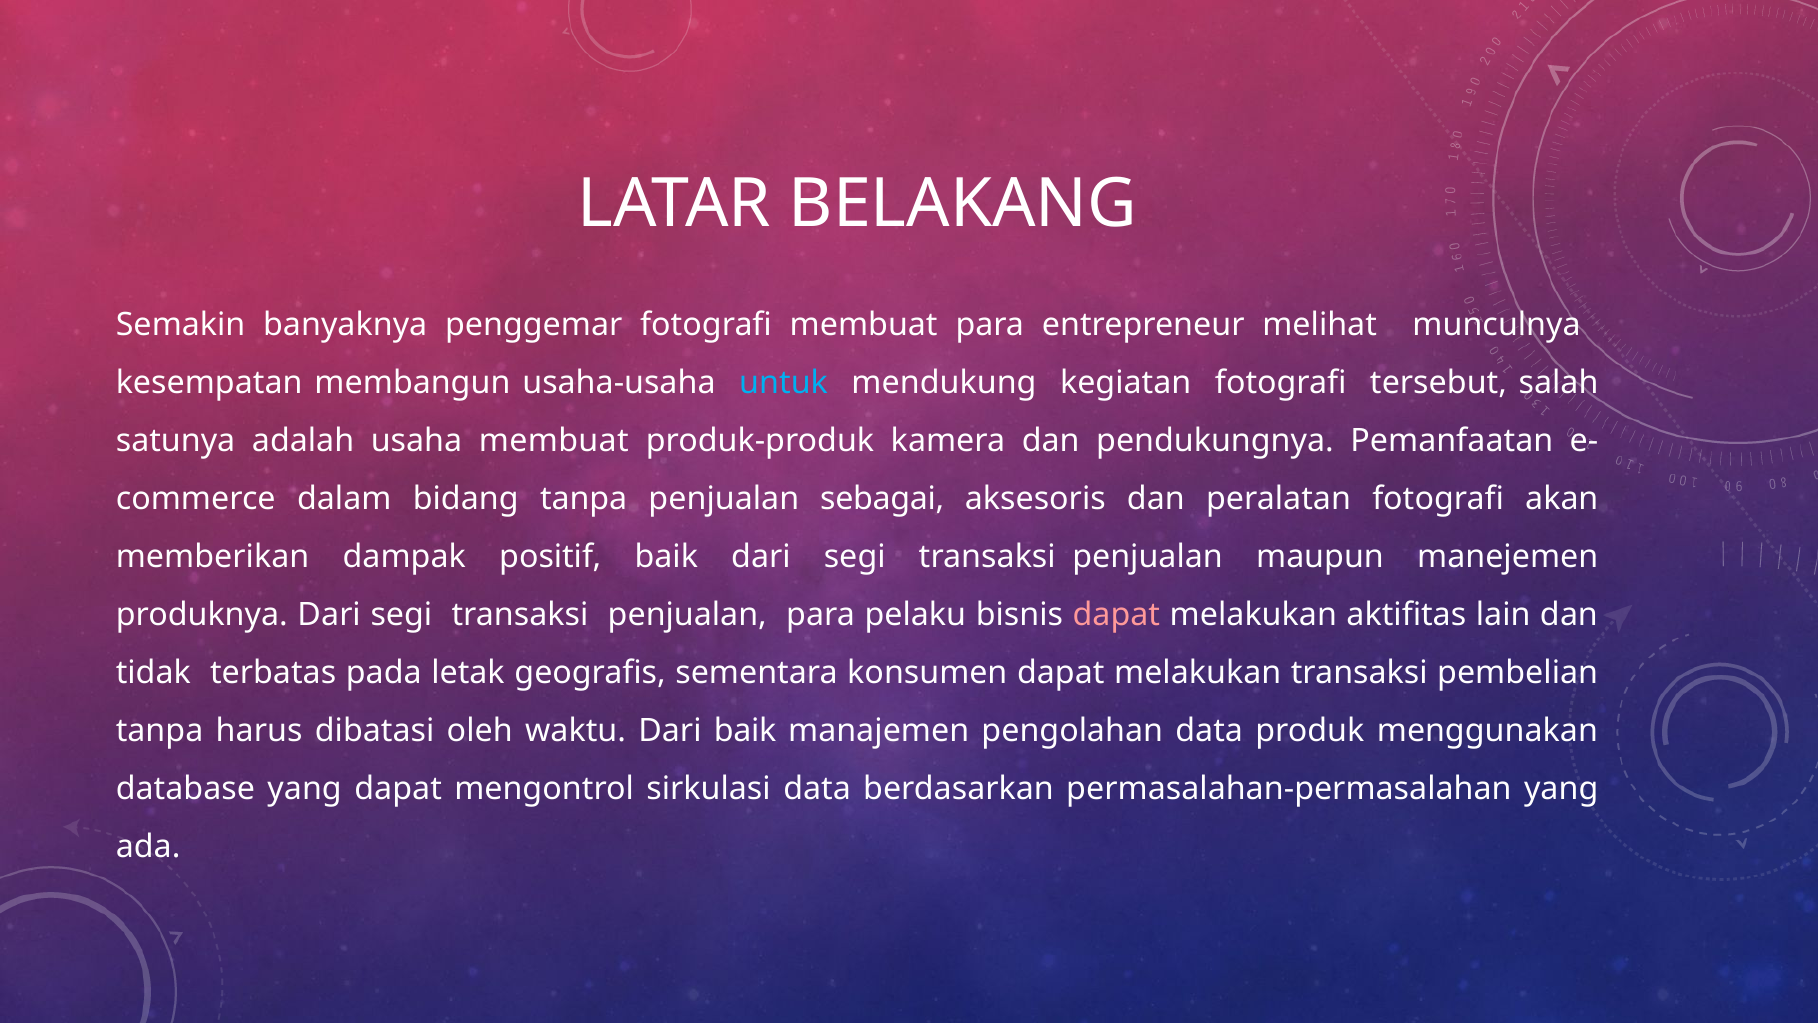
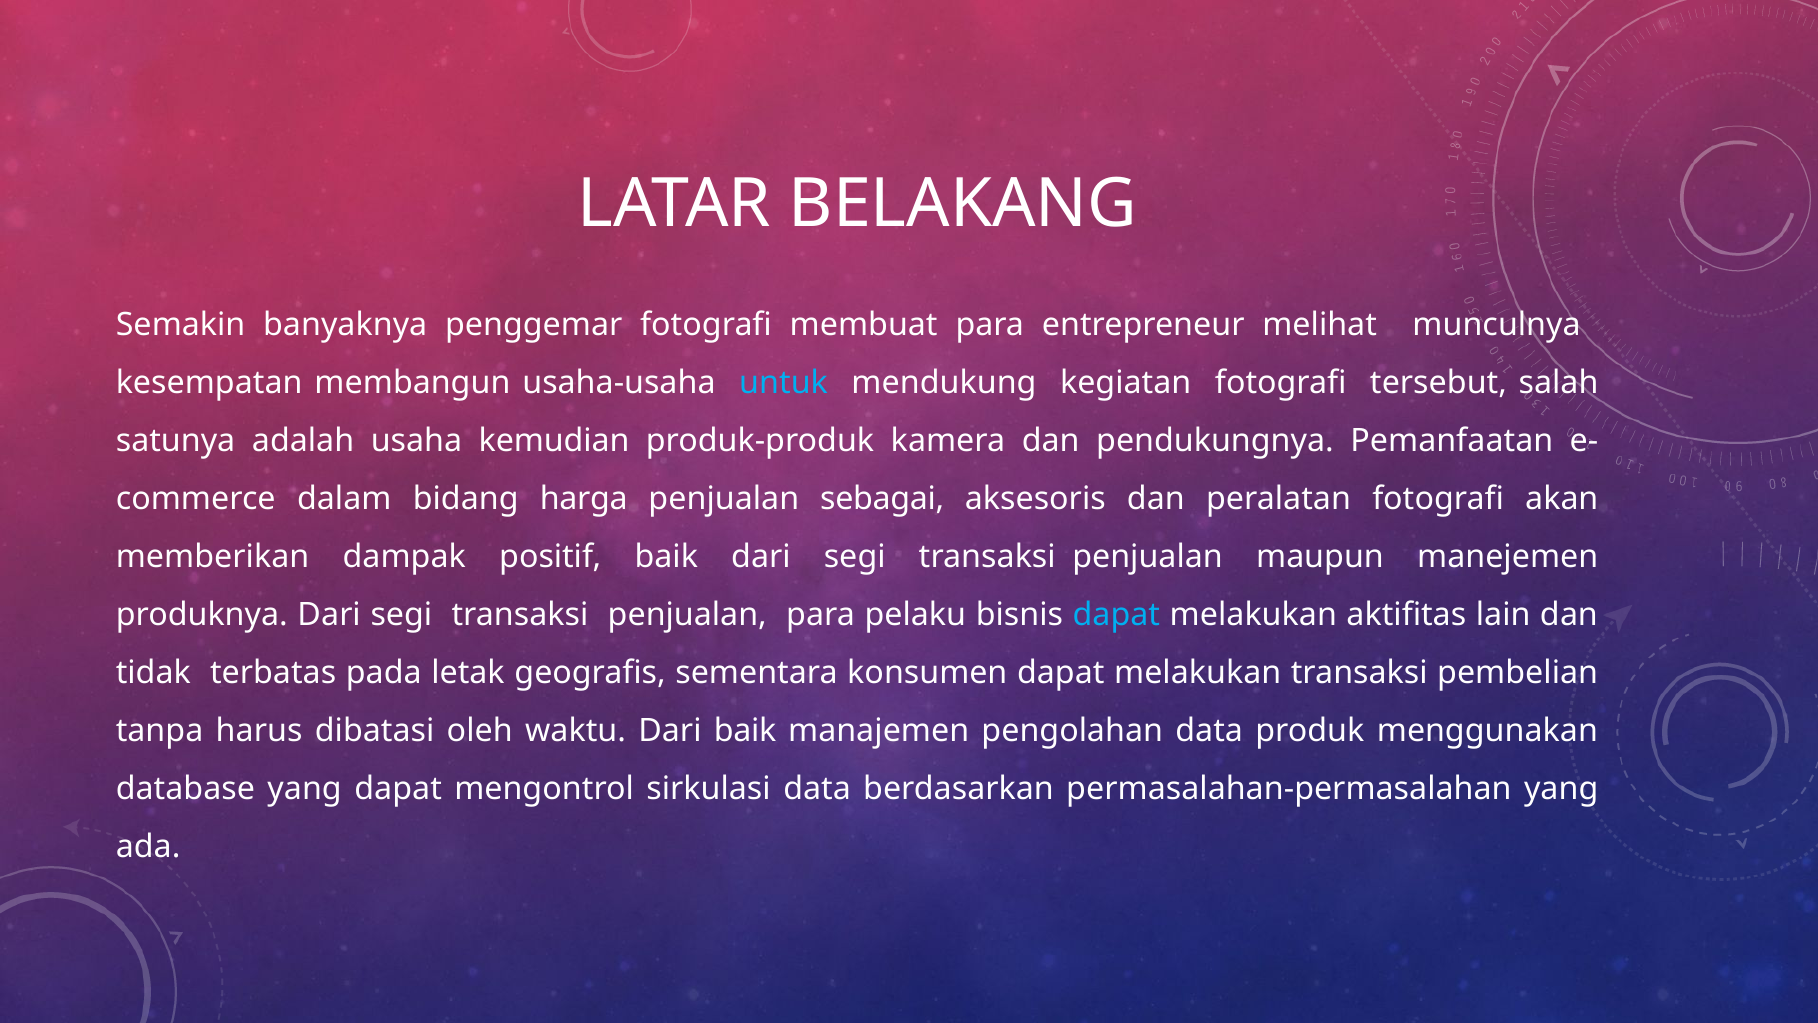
usaha membuat: membuat -> kemudian (554, 440)
bidang tanpa: tanpa -> harga (584, 498)
dapat colour: pink -> light blue (1116, 614)
